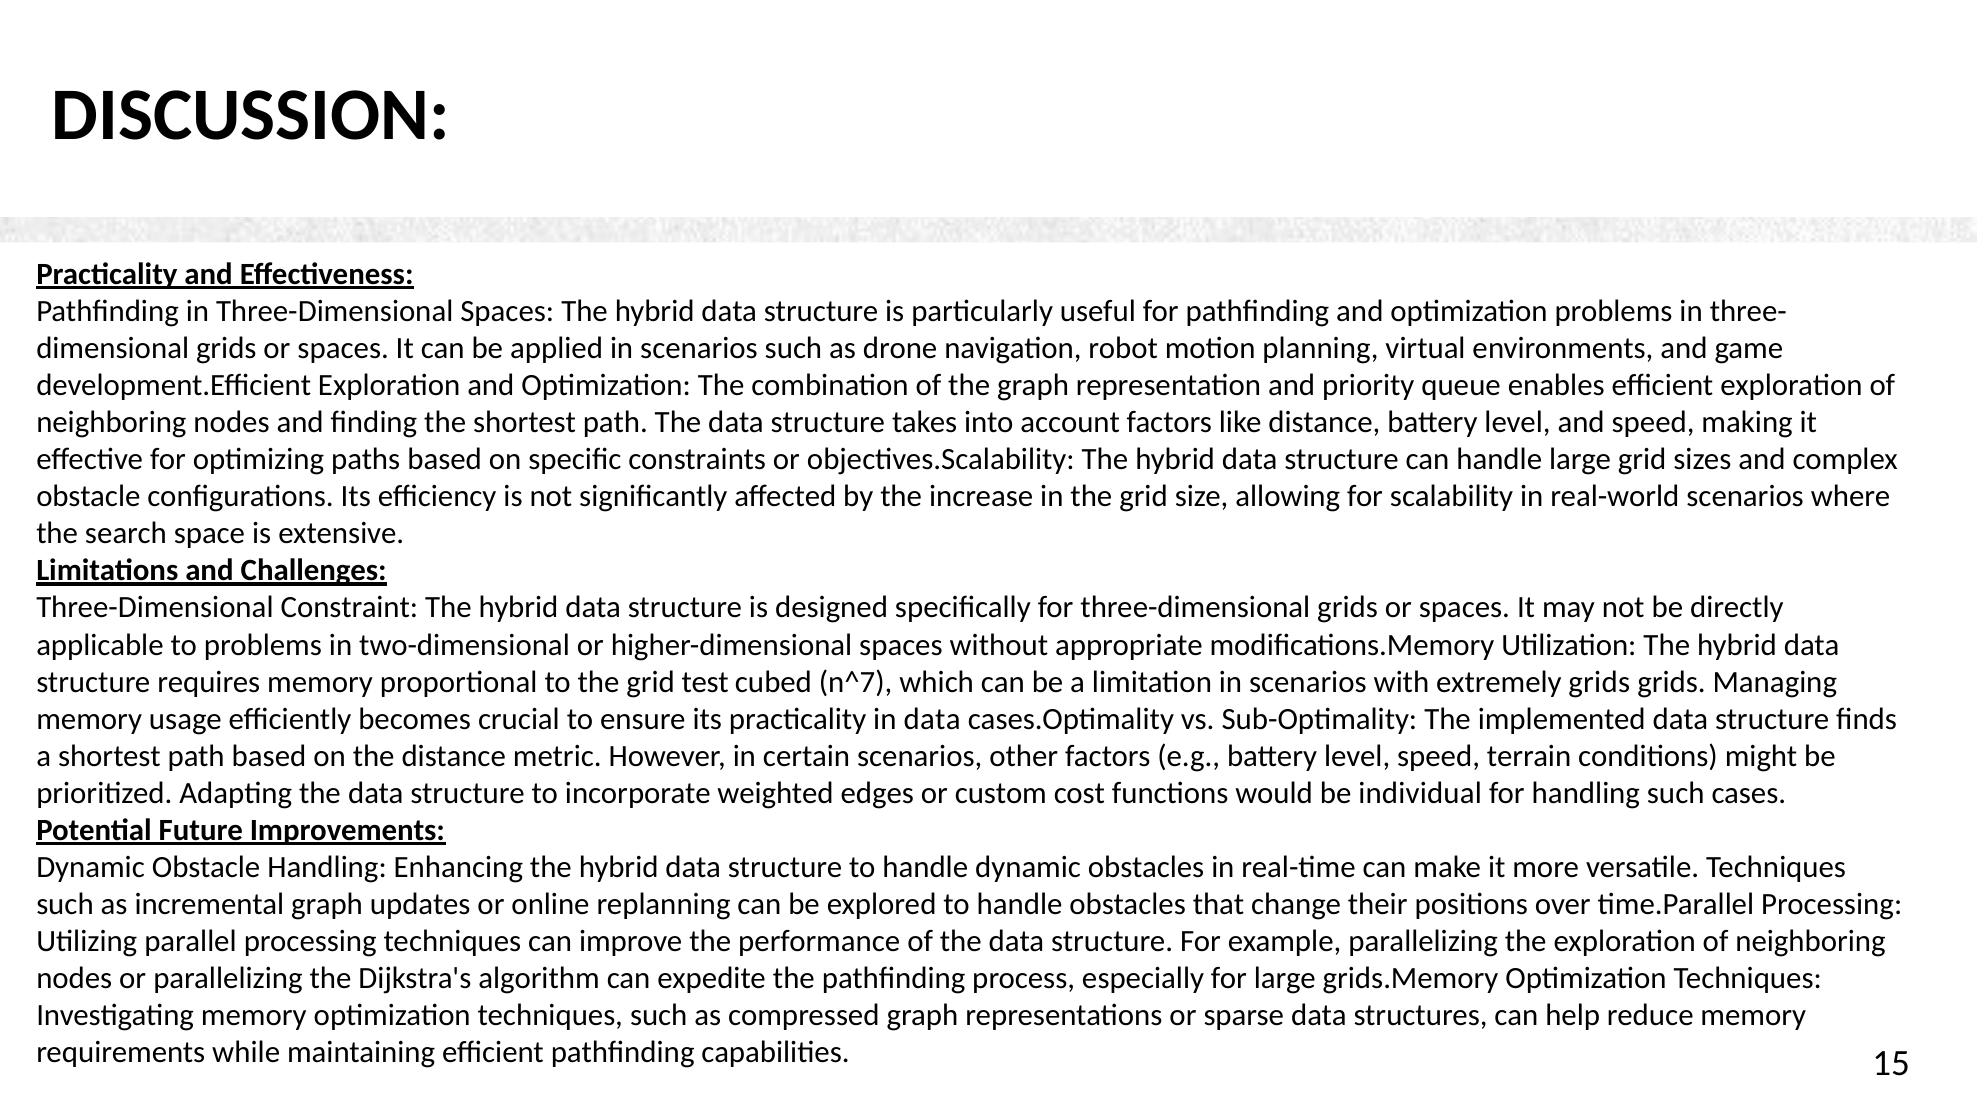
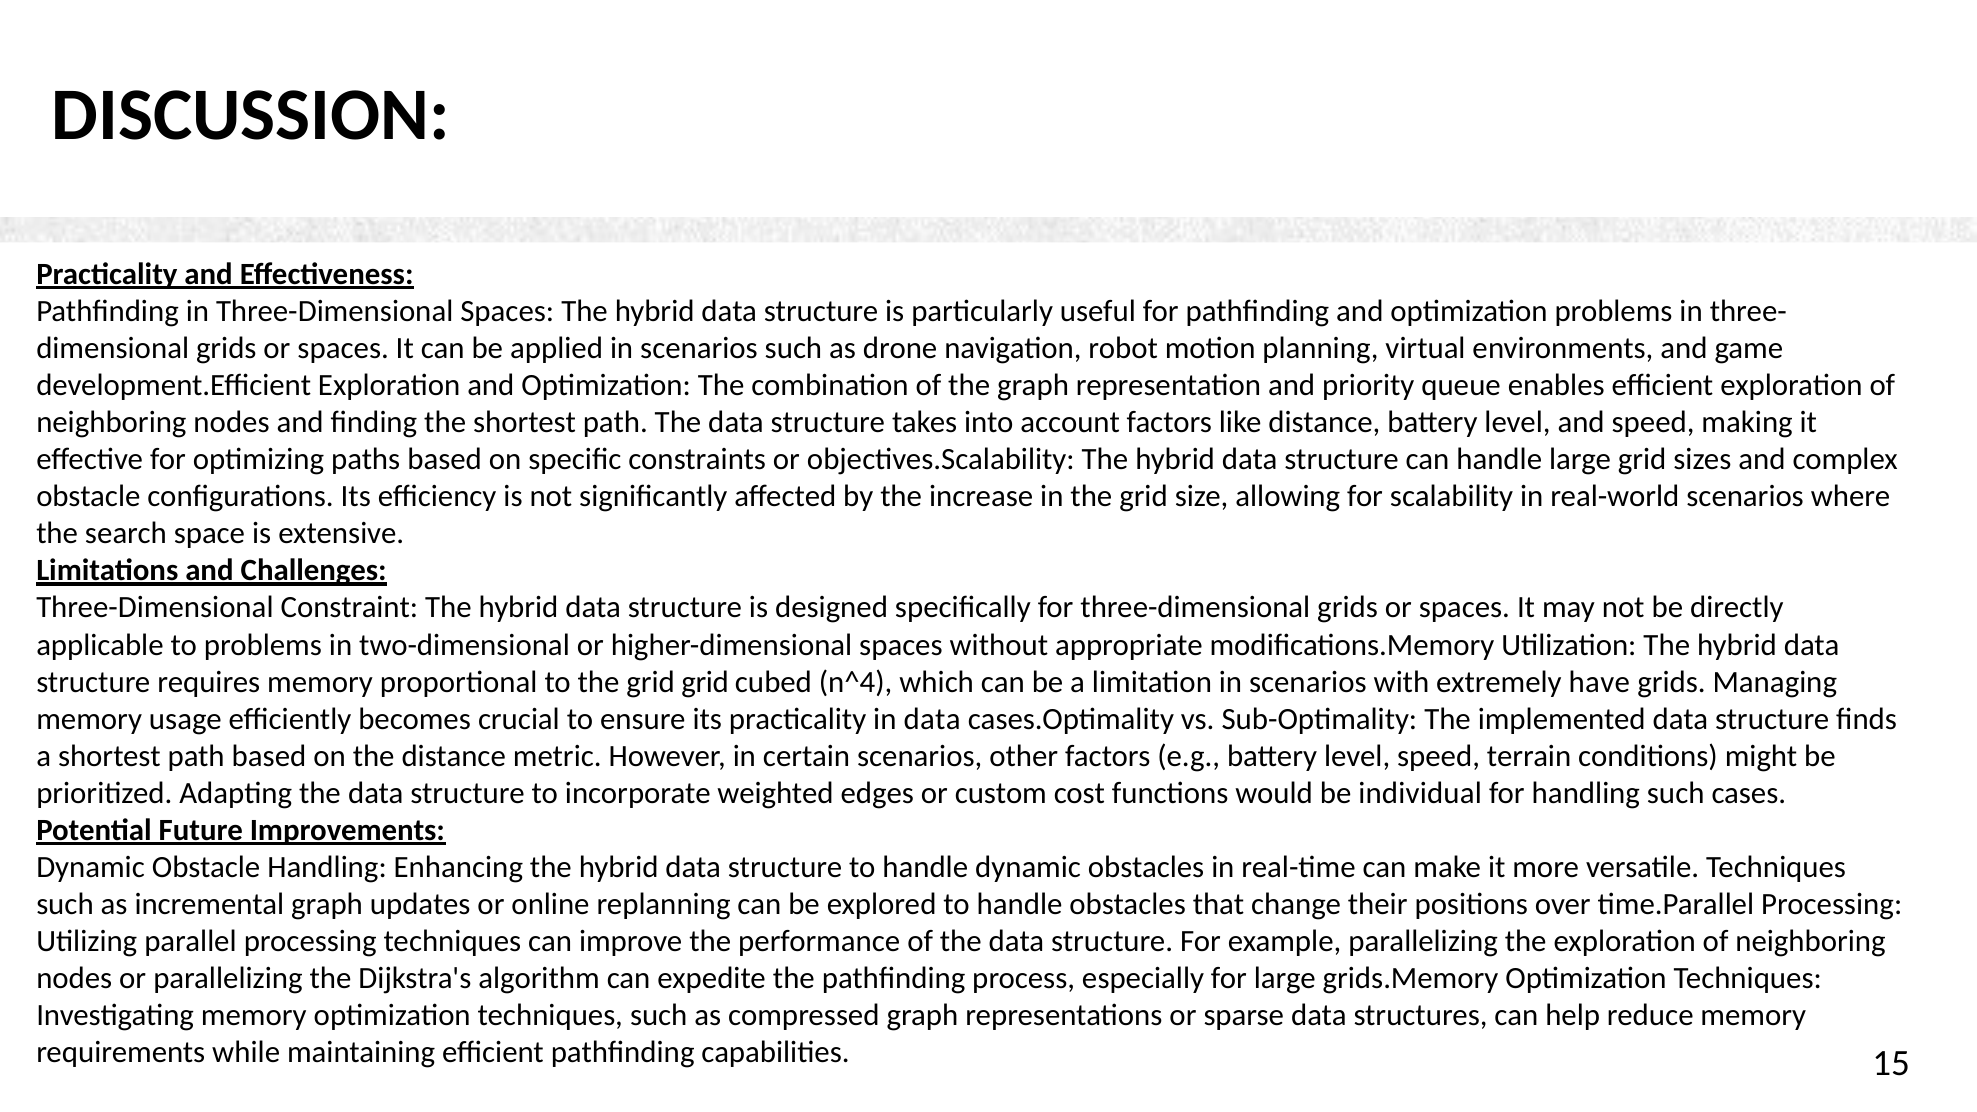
grid test: test -> grid (705, 682)
n^7: n^7 -> n^4 (856, 682)
extremely grids: grids -> have (1599, 682)
